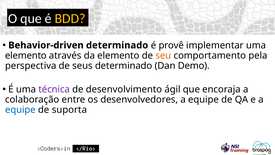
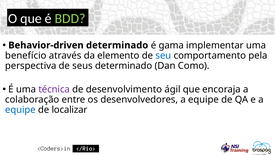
BDD colour: yellow -> light green (70, 18)
provê: provê -> gama (171, 45)
elemento: elemento -> benefício (26, 55)
seu colour: orange -> blue (163, 55)
Demo: Demo -> Como (194, 66)
suporta: suporta -> localizar (70, 110)
